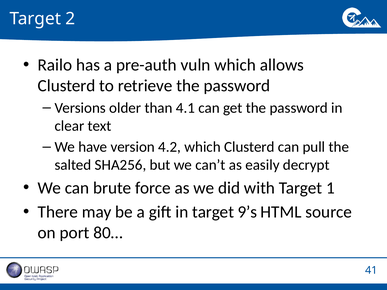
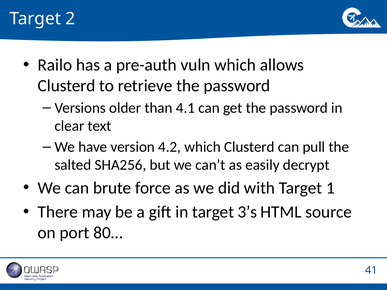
9’s: 9’s -> 3’s (247, 212)
